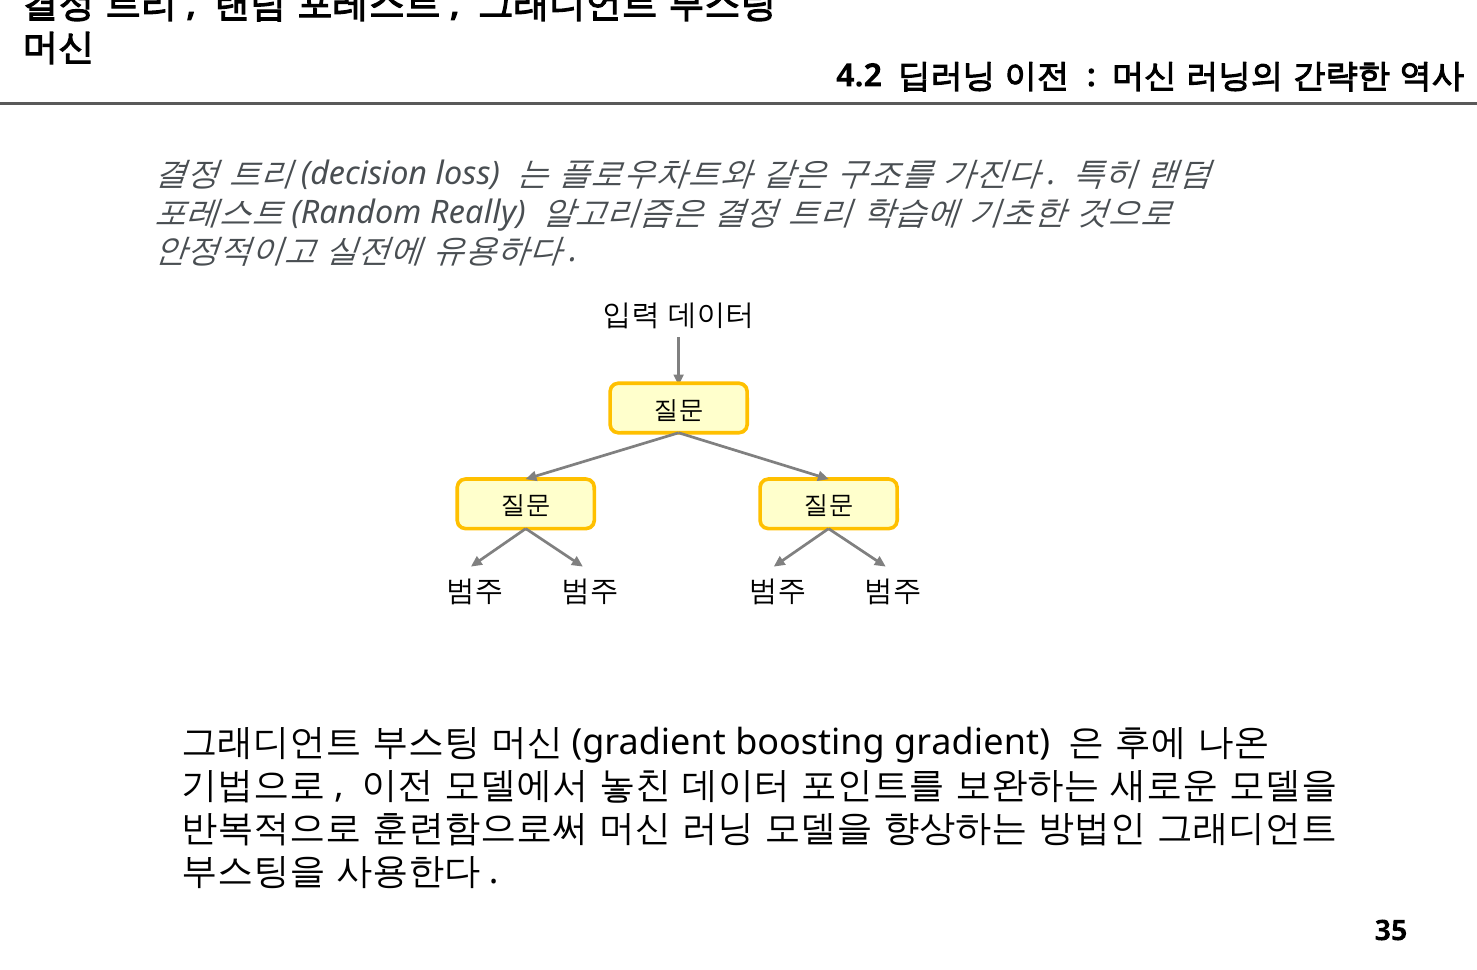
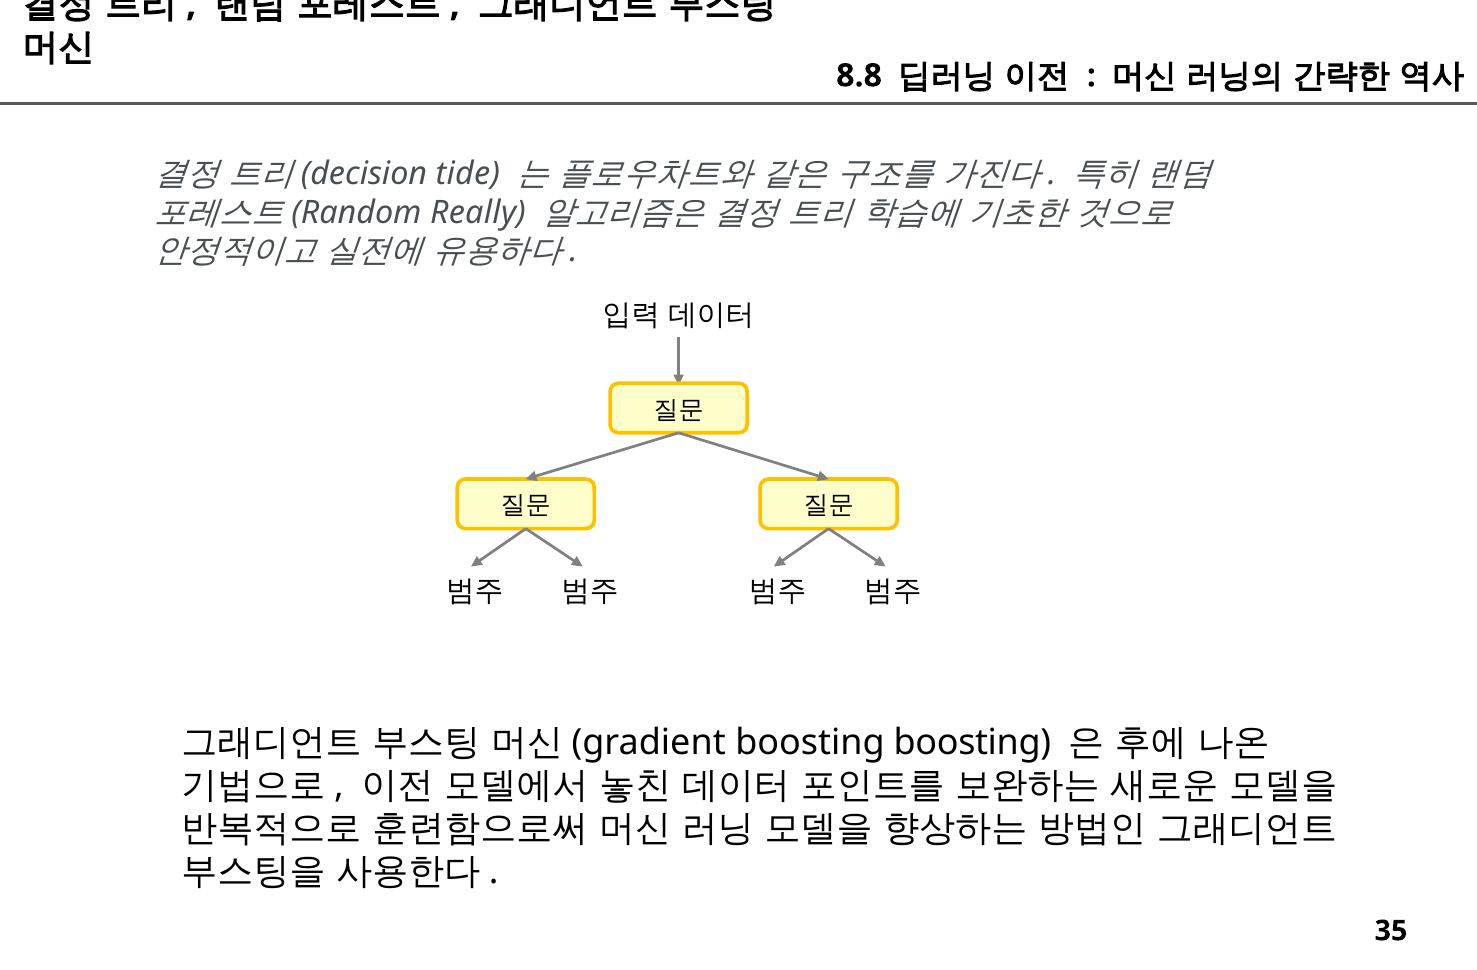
4.2: 4.2 -> 8.8 (859, 76)
loss: loss -> tide (468, 174)
boosting gradient: gradient -> boosting (972, 742)
